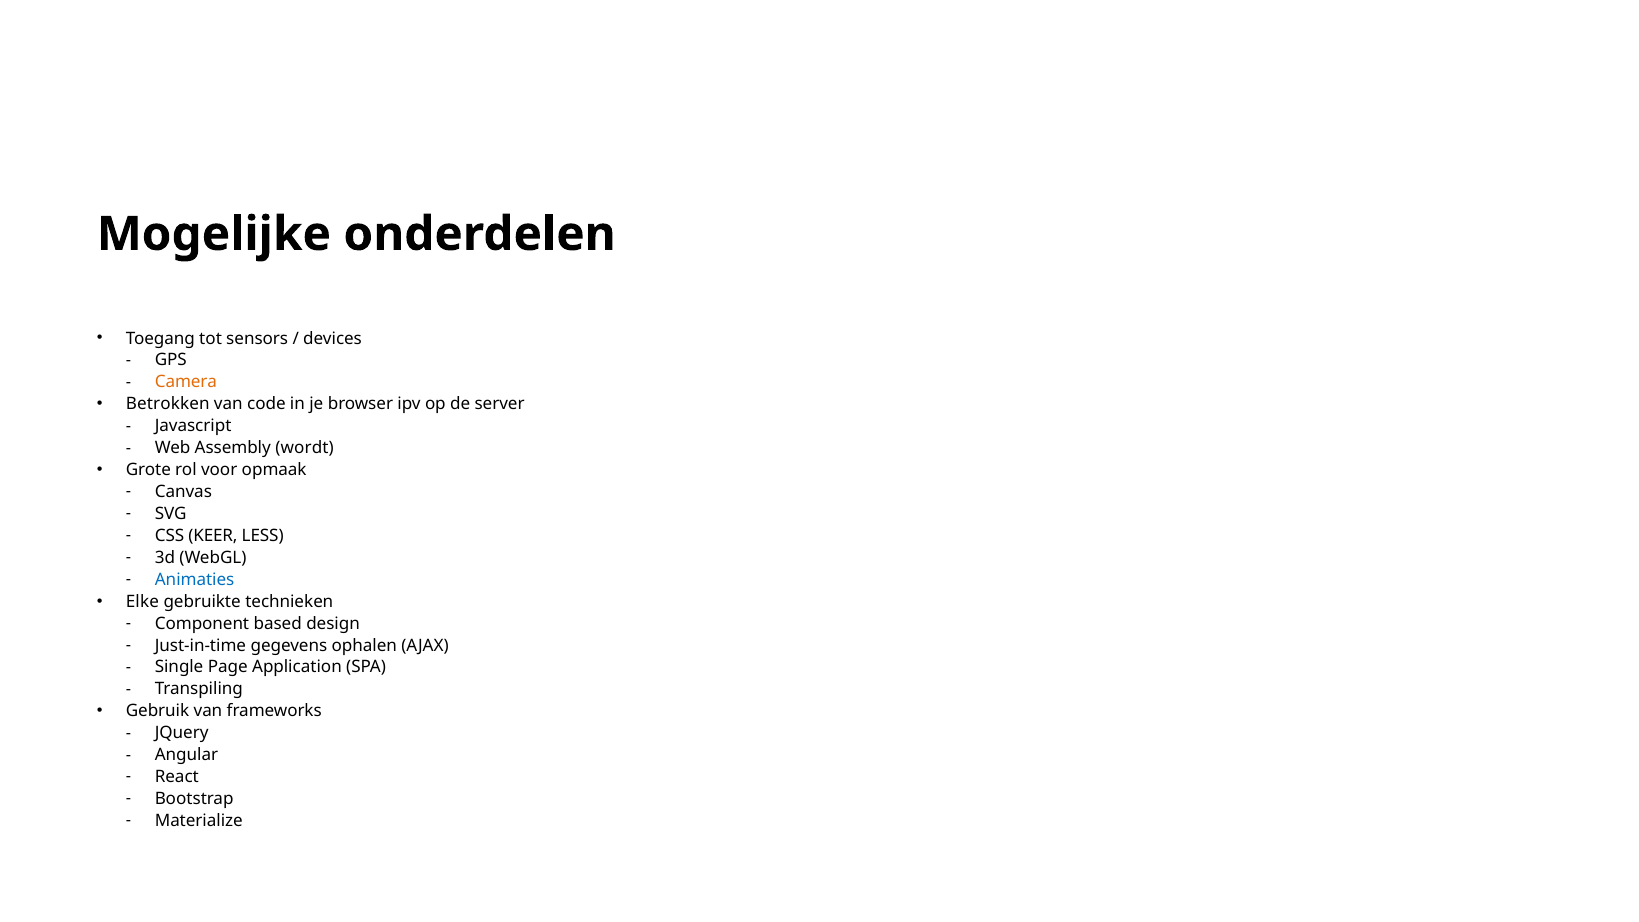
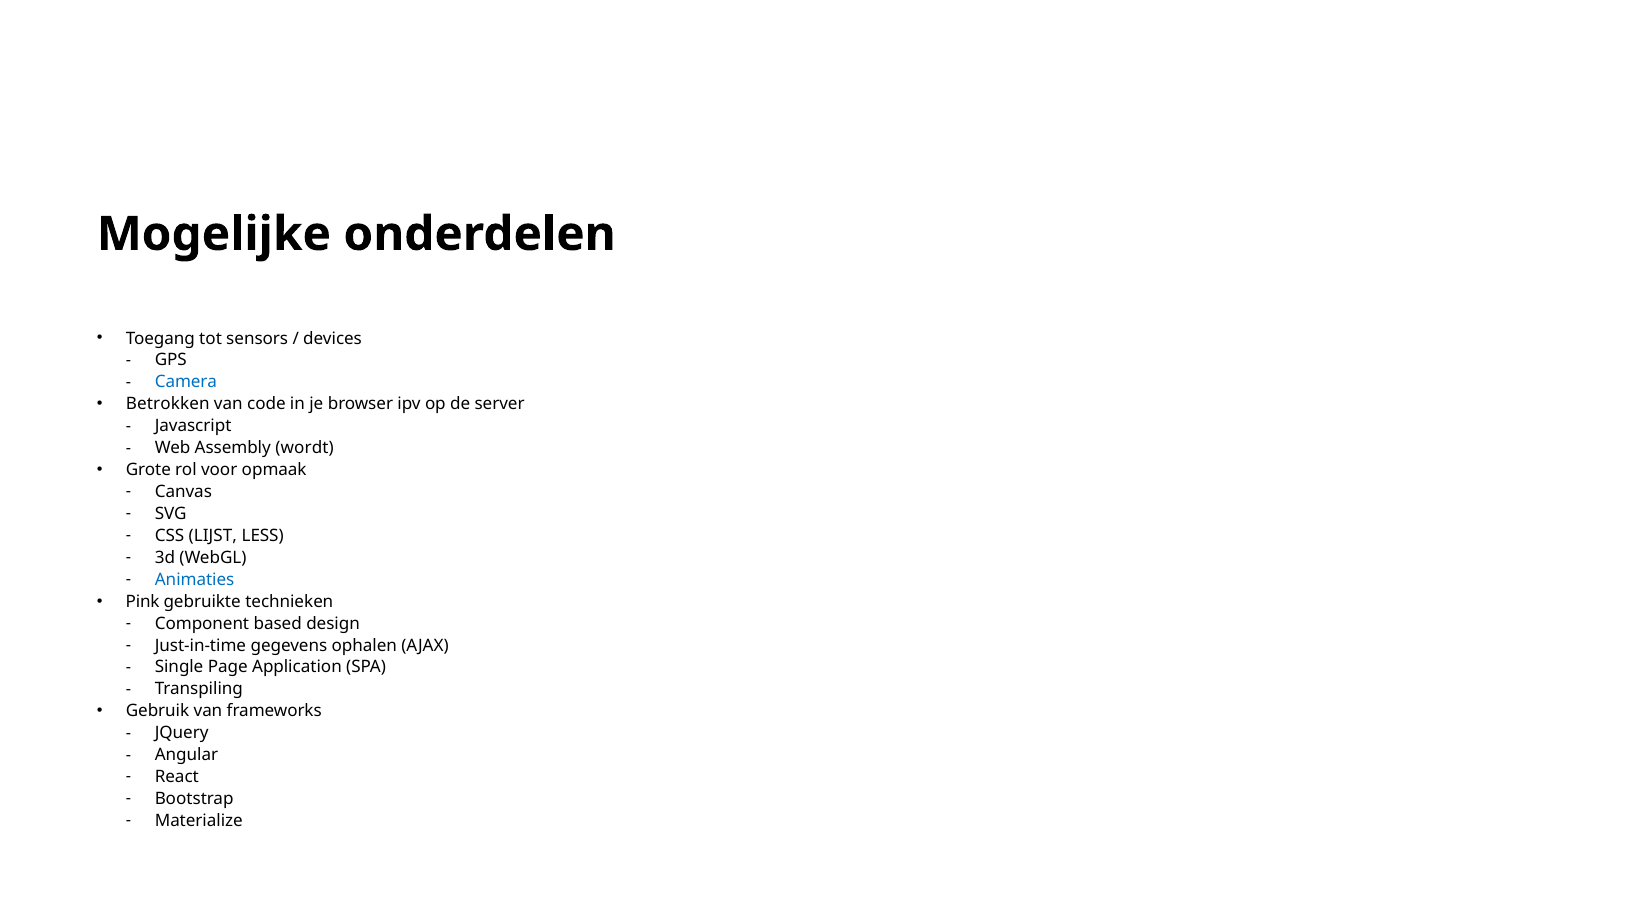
Camera colour: orange -> blue (186, 382)
KEER: KEER -> LIJST (213, 536)
Elke: Elke -> Pink (143, 601)
